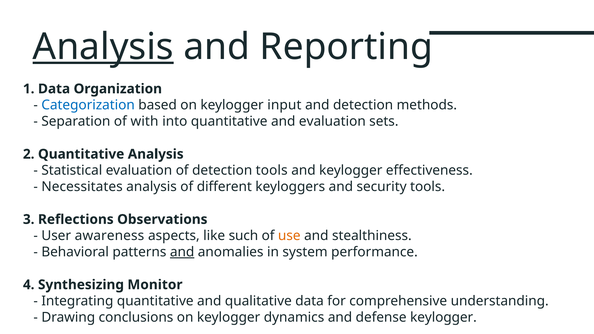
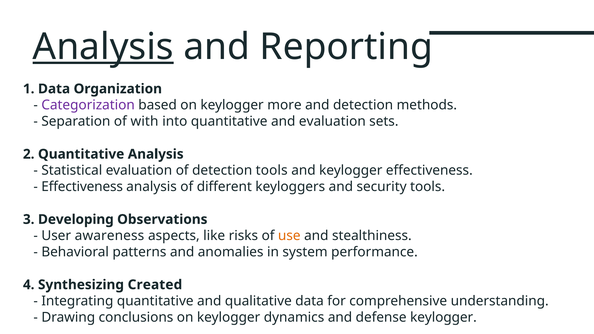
Categorization colour: blue -> purple (88, 105)
input: input -> more (284, 105)
Necessitates: Necessitates -> Effectiveness (82, 187)
Reflections: Reflections -> Developing (76, 219)
such: such -> risks (243, 236)
and underline: present -> none (182, 252)
Monitor: Monitor -> Created (155, 285)
